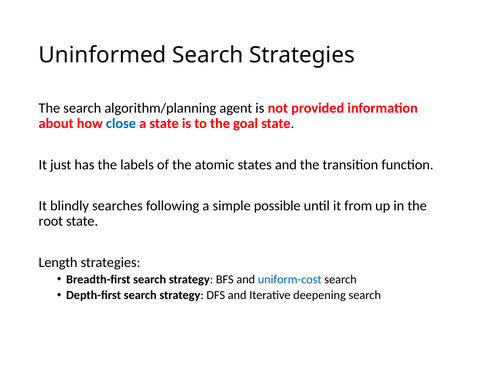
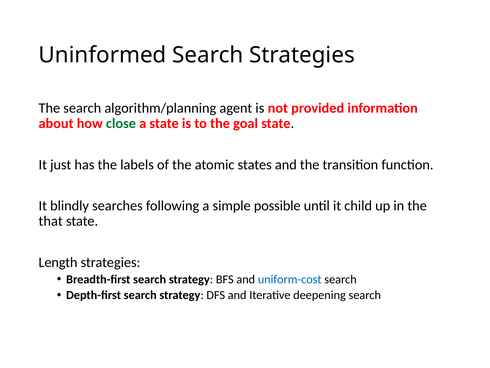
close colour: blue -> green (121, 123)
from: from -> child (358, 206)
root: root -> that (51, 221)
